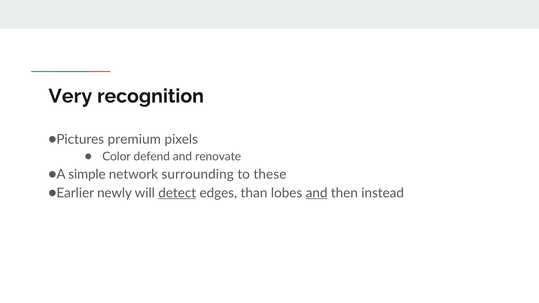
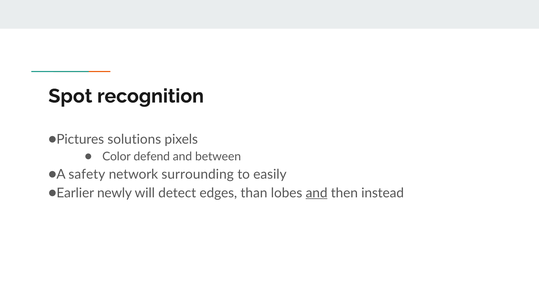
Very: Very -> Spot (70, 96)
premium: premium -> solutions (134, 139)
renovate: renovate -> between (218, 157)
simple: simple -> safety (87, 174)
these: these -> easily (270, 174)
detect underline: present -> none (177, 193)
